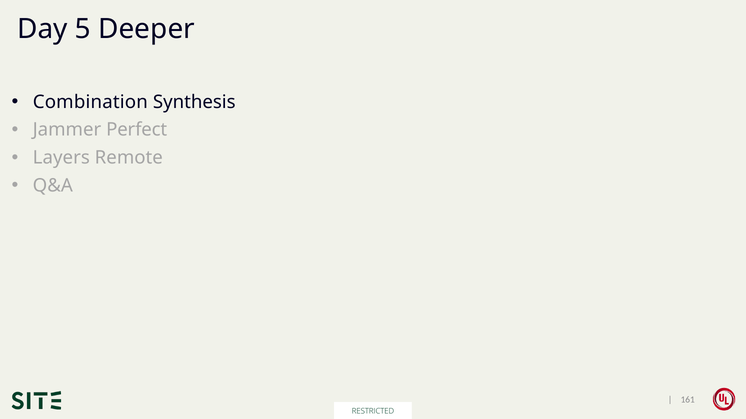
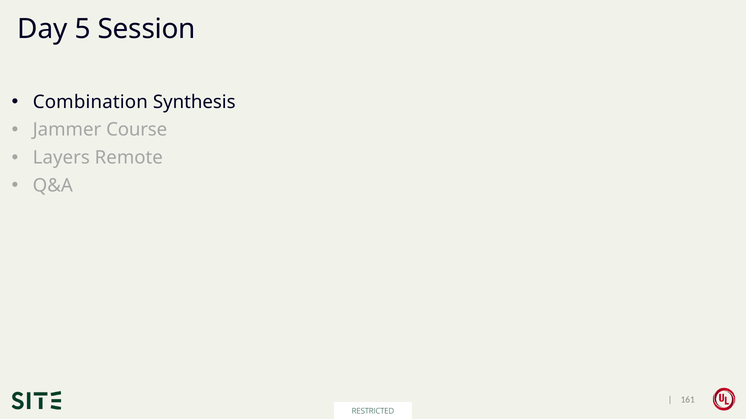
Deeper: Deeper -> Session (147, 29)
Perfect: Perfect -> Course (137, 130)
